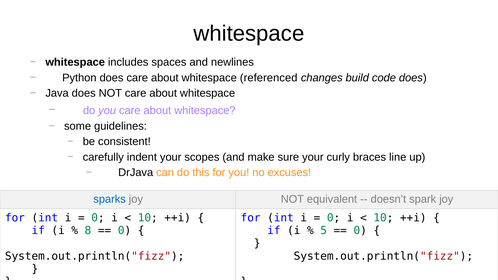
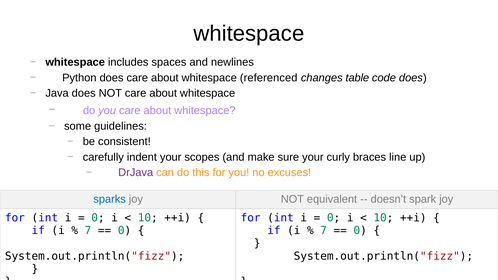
build: build -> table (357, 78)
DrJava colour: black -> purple (136, 173)
8: 8 -> 7 (88, 231)
5: 5 -> 7 (324, 231)
